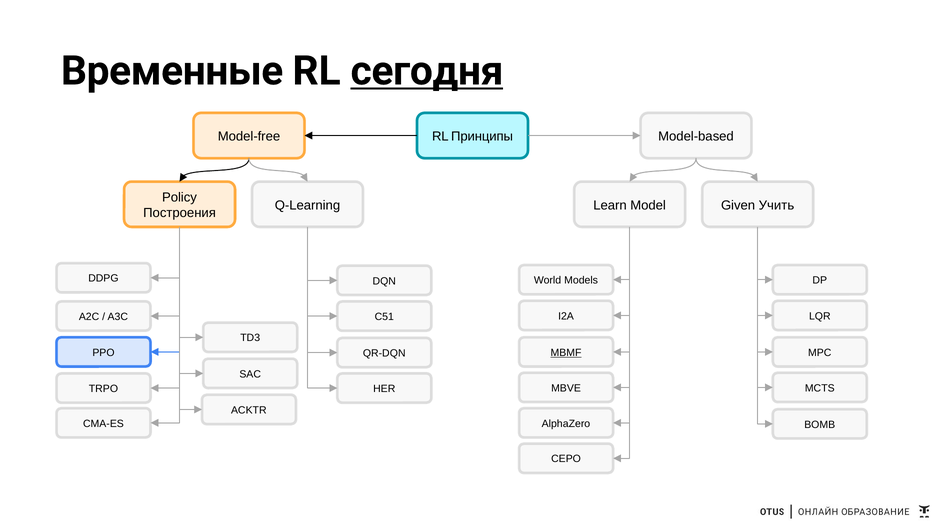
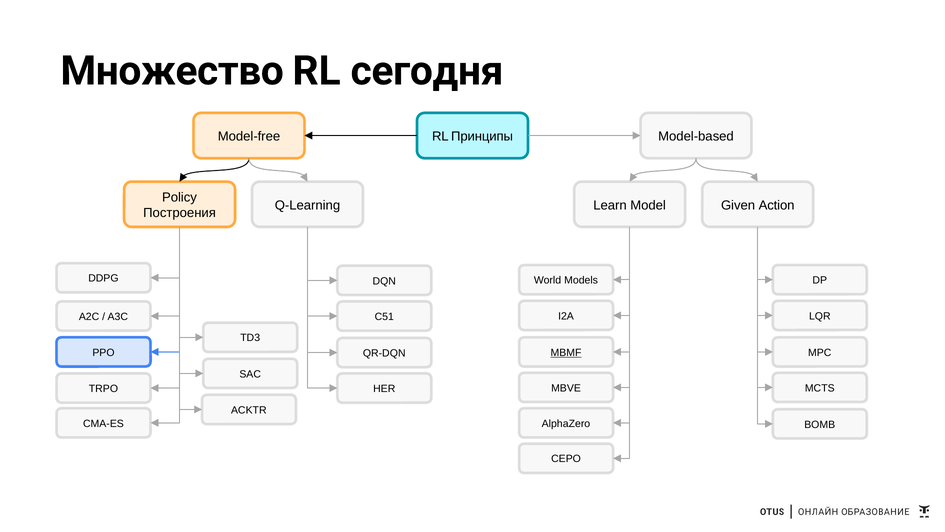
Временные: Временные -> Множество (172, 71)
сегодня underline: present -> none (427, 71)
Учить: Учить -> Action (777, 205)
